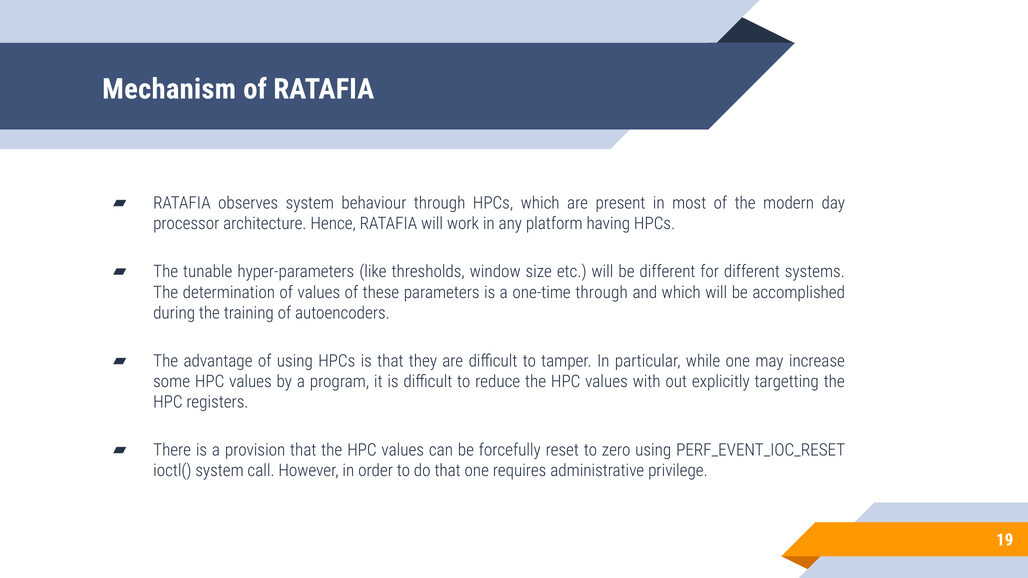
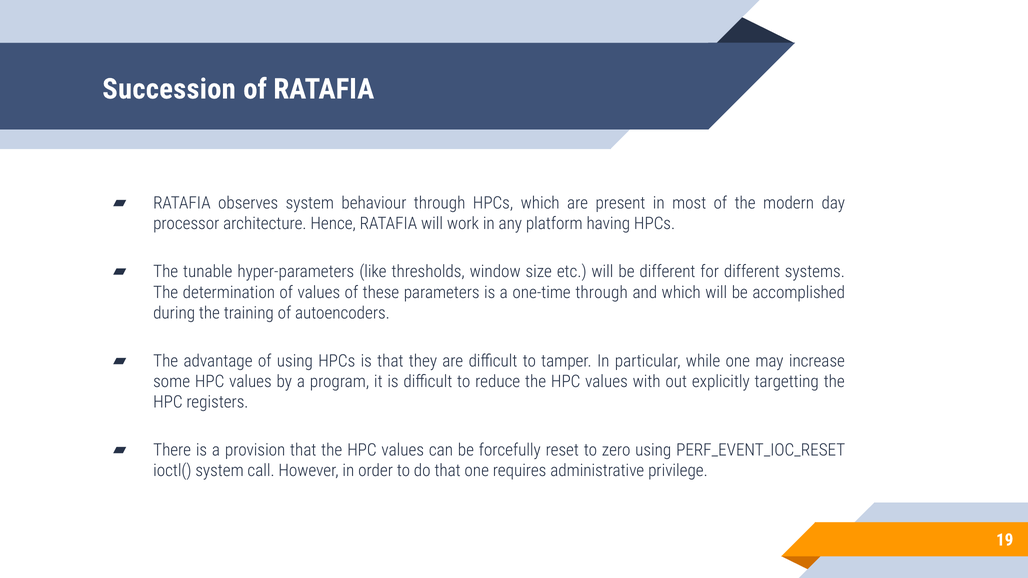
Mechanism: Mechanism -> Succession (169, 89)
